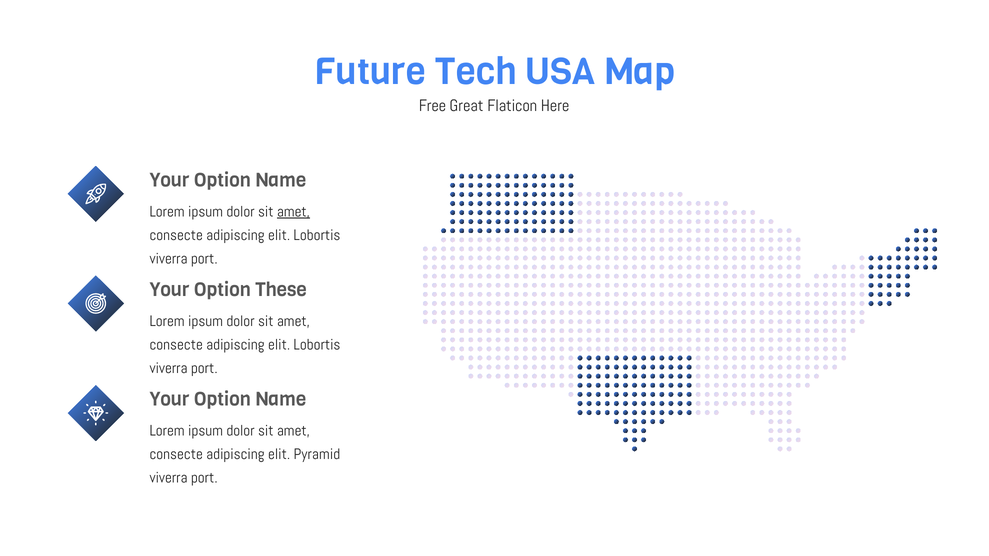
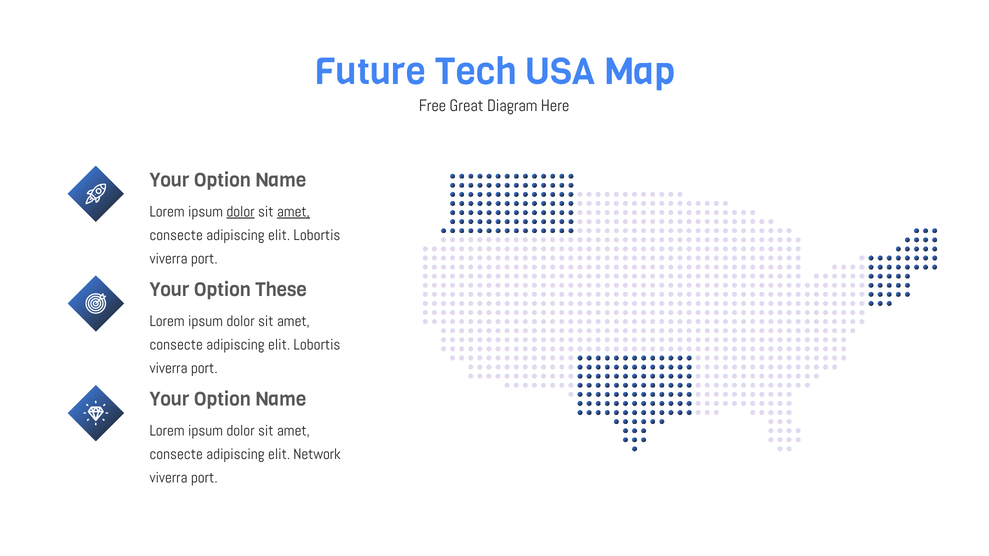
Flaticon: Flaticon -> Diagram (512, 106)
dolor underline: none -> present (241, 212)
Pyramid: Pyramid -> Network (317, 455)
